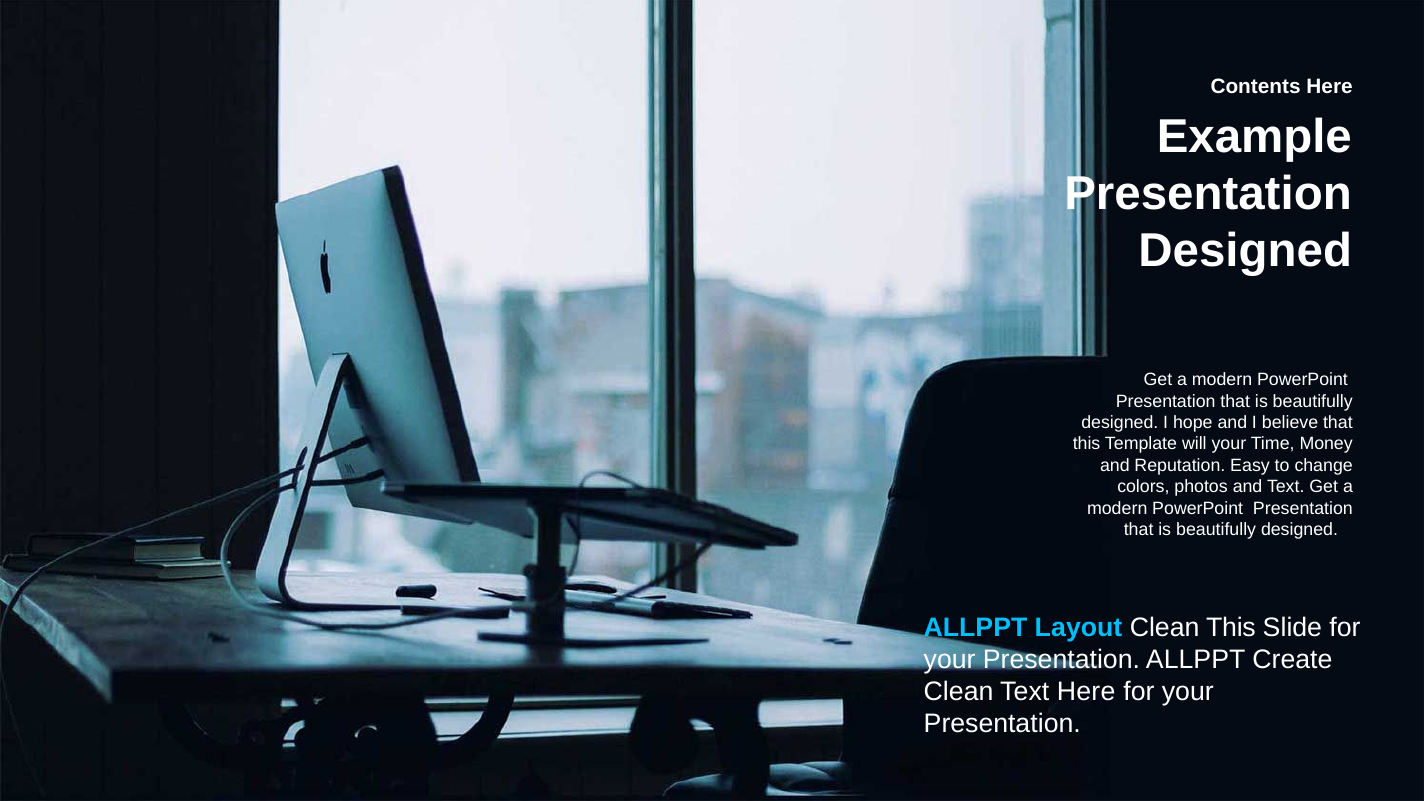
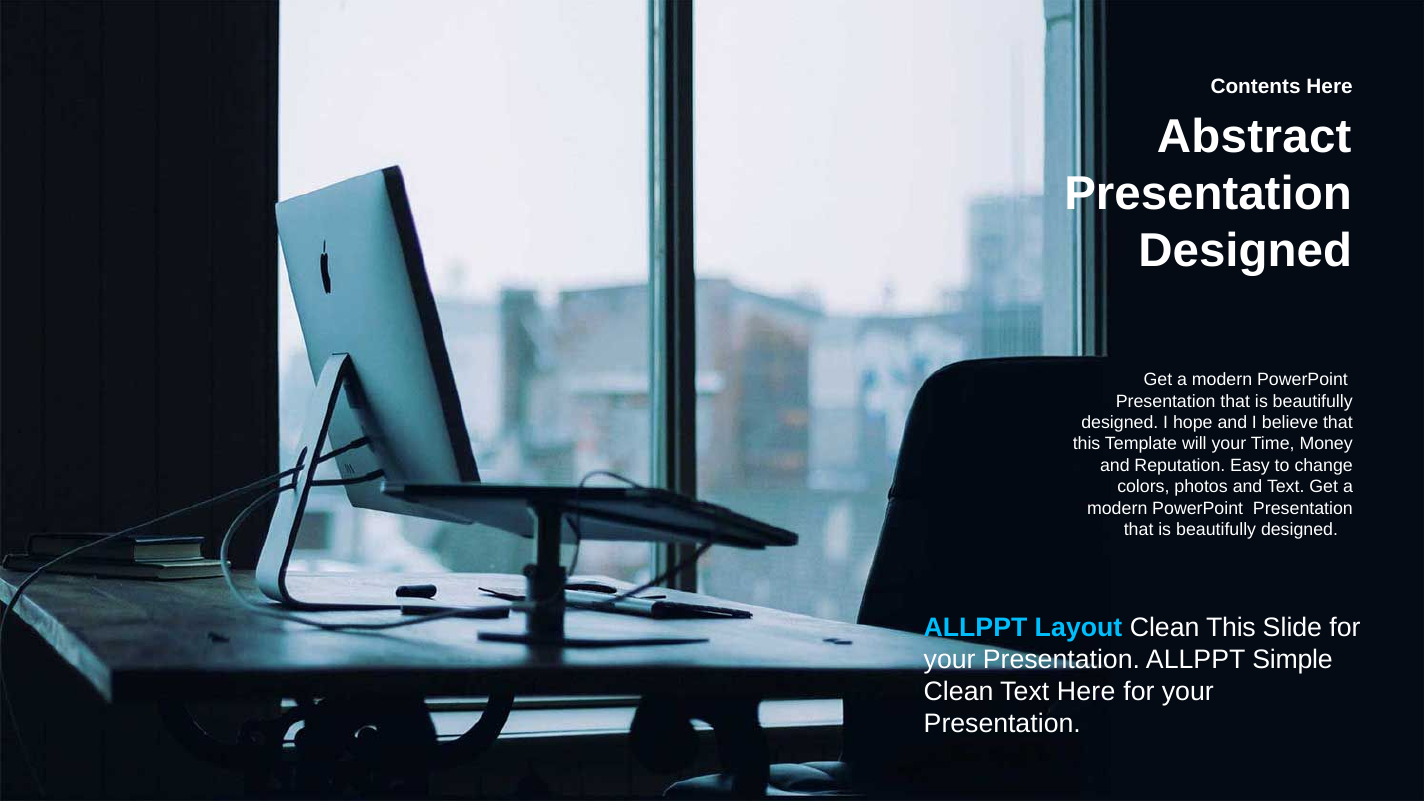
Example: Example -> Abstract (1254, 136)
Create: Create -> Simple (1293, 659)
